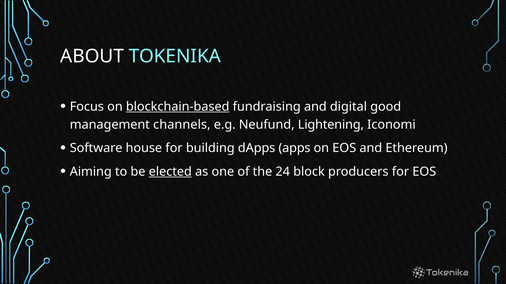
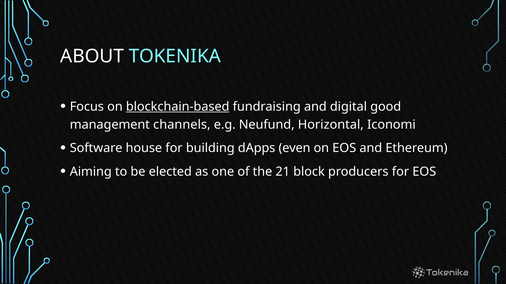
Lightening: Lightening -> Horizontal (331, 125)
apps: apps -> even (295, 148)
elected underline: present -> none (170, 172)
24: 24 -> 21 (283, 172)
